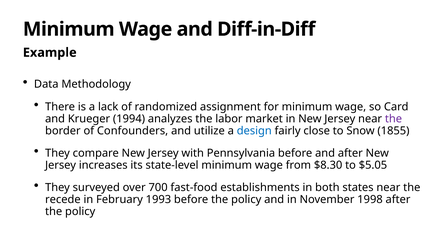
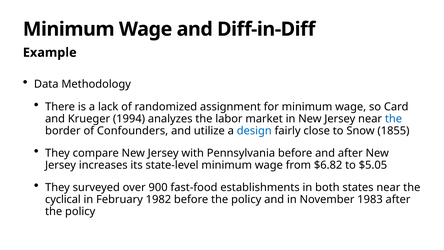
the colour: purple -> blue (393, 119)
$8.30: $8.30 -> $6.82 (328, 165)
700: 700 -> 900 (158, 187)
recede: recede -> cyclical (63, 199)
1993: 1993 -> 1982 (158, 199)
1998: 1998 -> 1983 (370, 199)
